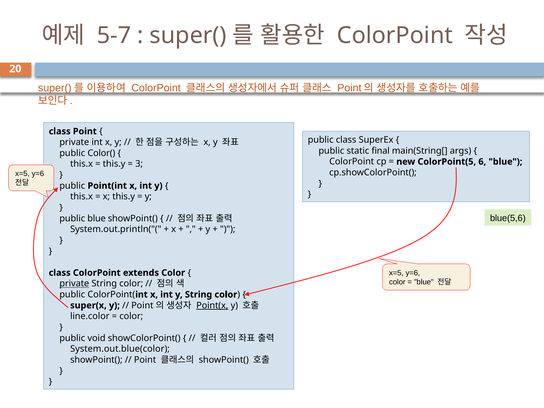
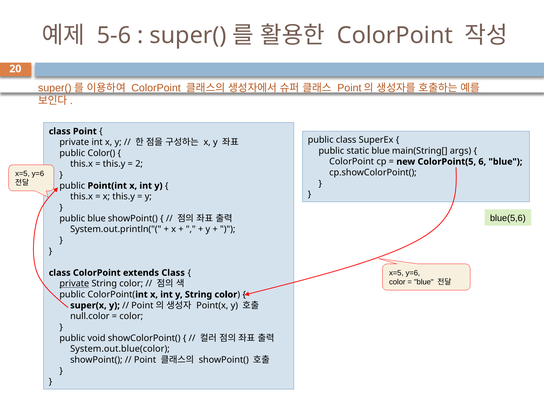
5-7: 5-7 -> 5-6 (114, 35)
static final: final -> blue (381, 151)
3: 3 -> 2 (139, 164)
extends Color: Color -> Class (173, 273)
Point(x underline: present -> none (212, 305)
line.color: line.color -> null.color (90, 316)
